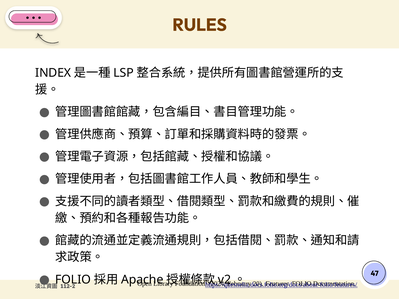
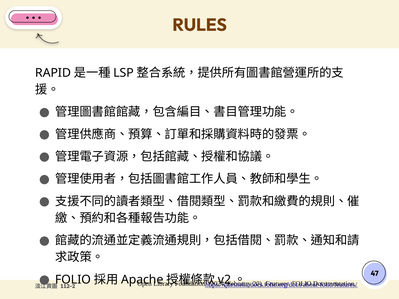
INDEX: INDEX -> RAPID (53, 73)
